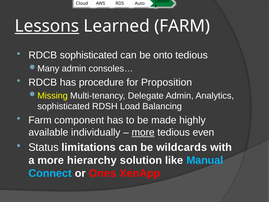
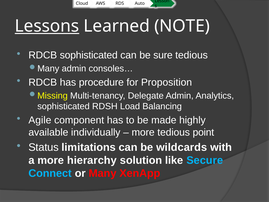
Learned FARM: FARM -> NOTE (182, 26)
onto: onto -> sure (163, 55)
Farm: Farm -> Agile (40, 120)
more underline: present -> none (143, 132)
even: even -> point (203, 132)
Manual: Manual -> Secure (205, 160)
Ones: Ones -> Many (103, 173)
